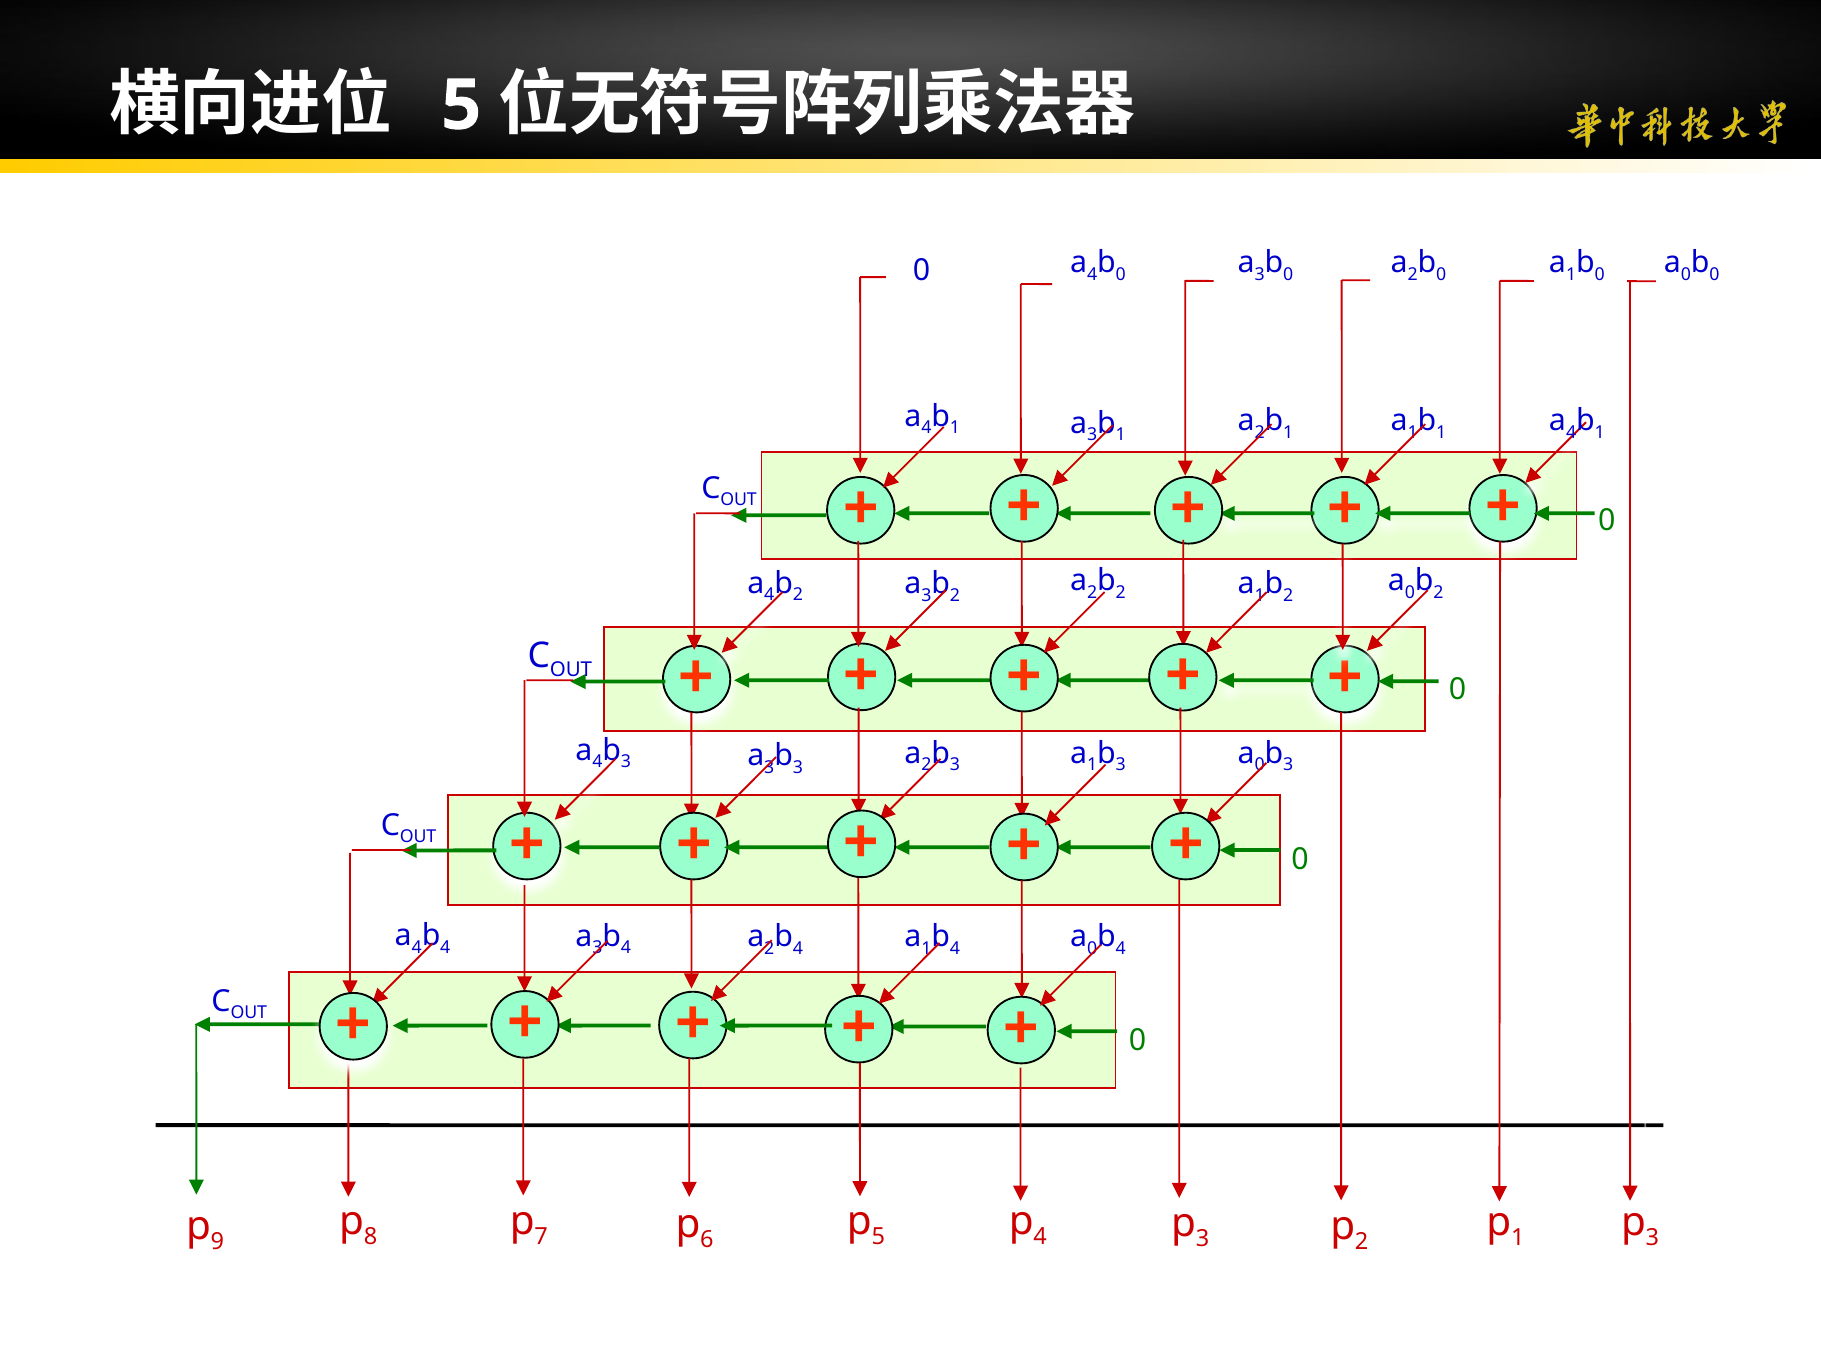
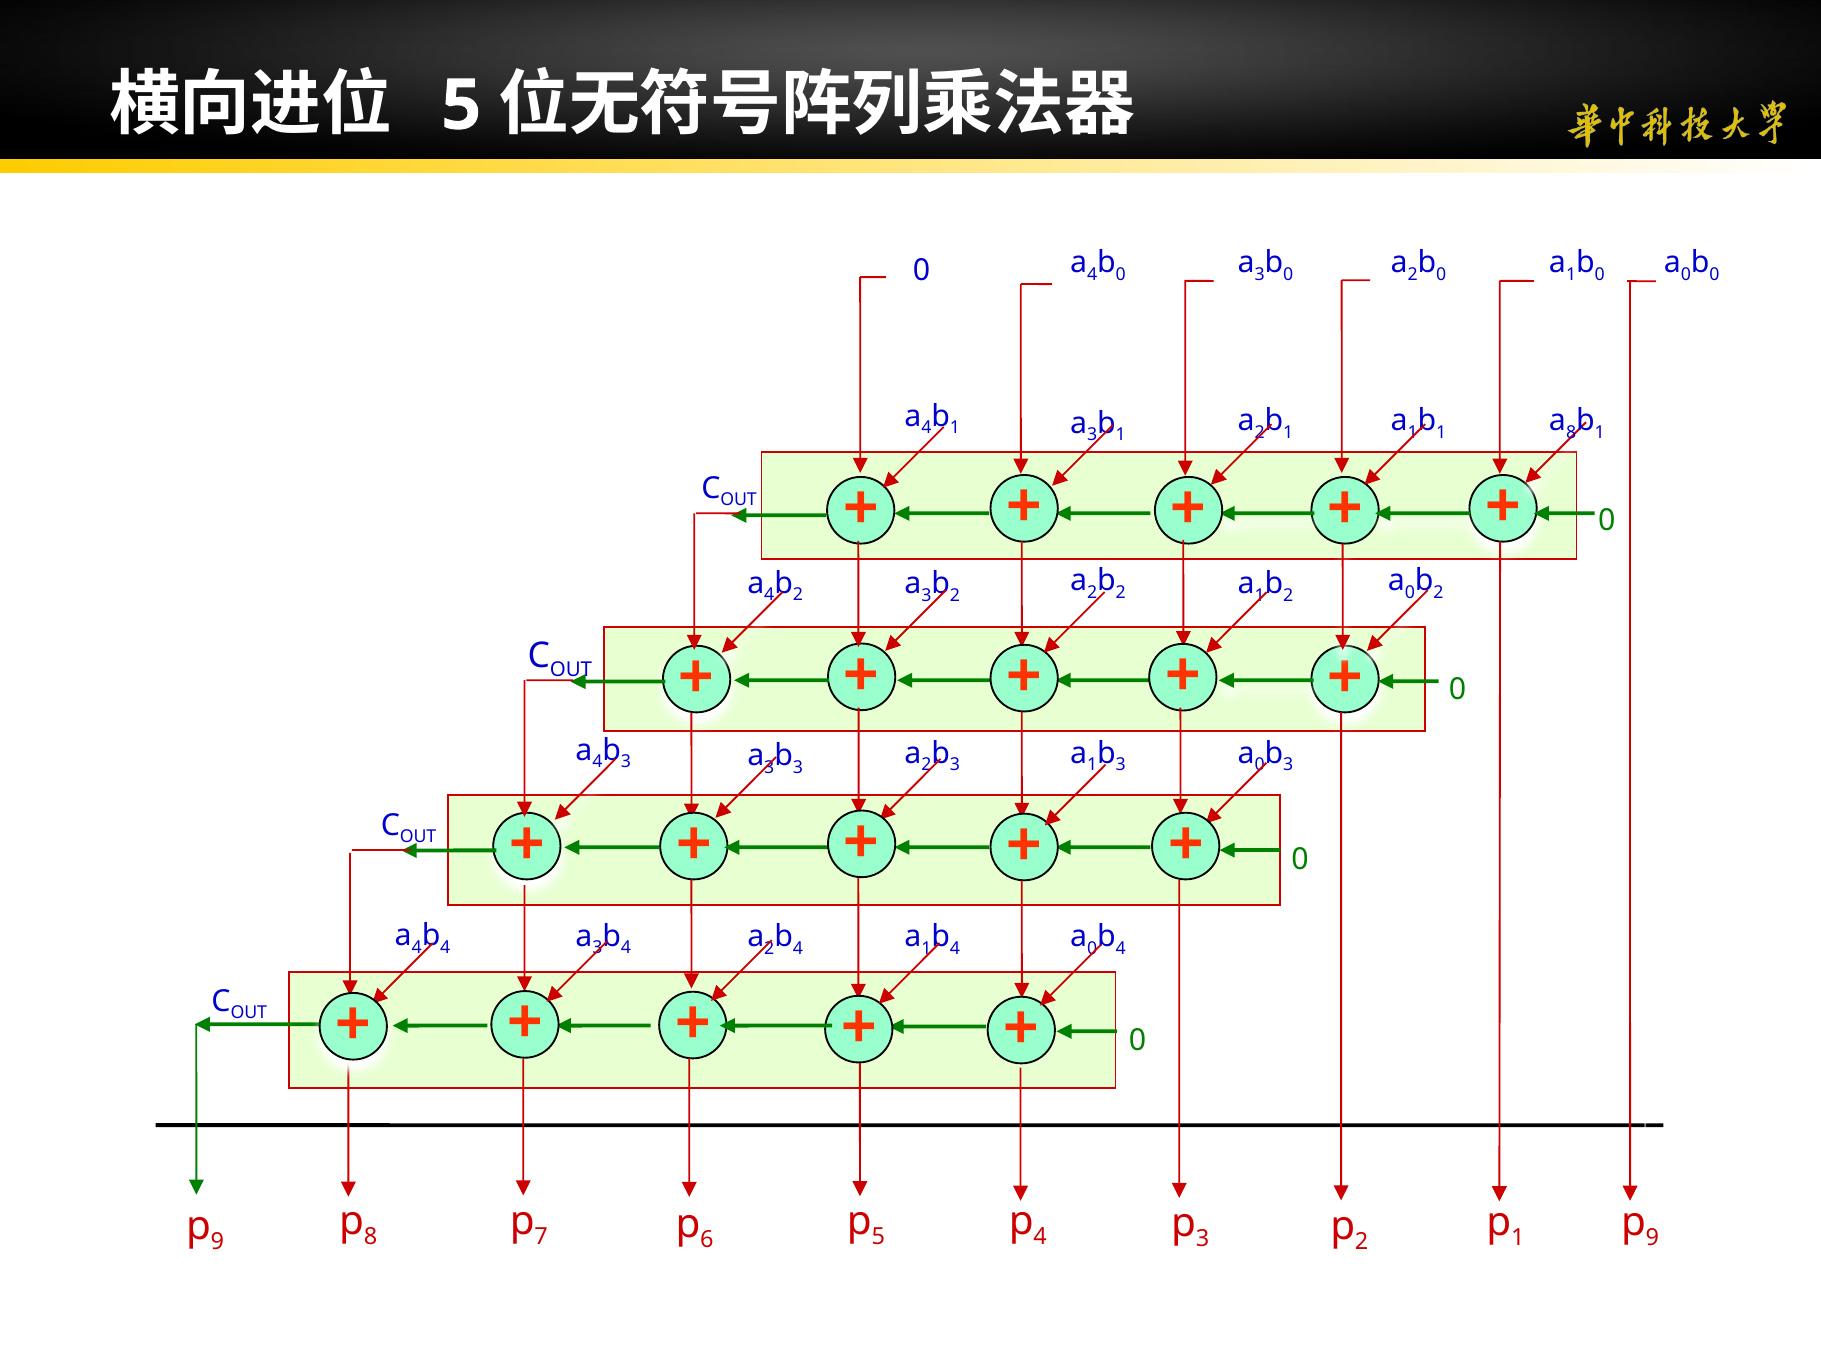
4: 4 -> 8 (1571, 432)
3: 3 -> 9 (1652, 1237)
